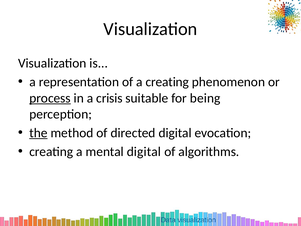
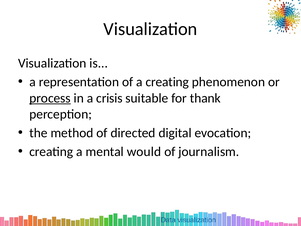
being: being -> thank (205, 98)
the underline: present -> none (38, 133)
mental digital: digital -> would (144, 152)
algorithms: algorithms -> journalism (209, 152)
